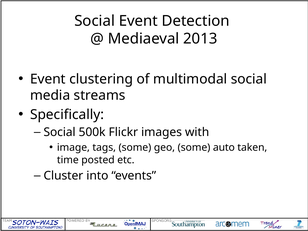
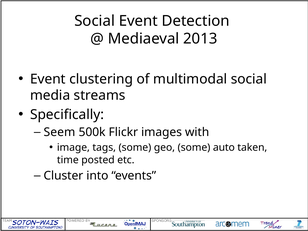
Social: Social -> Seem (59, 132)
